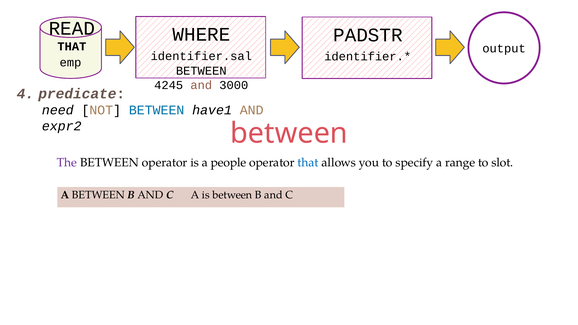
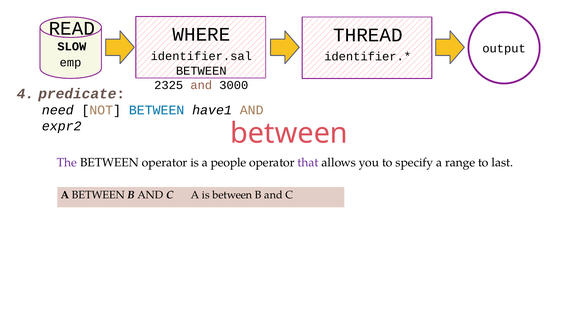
PADSTR: PADSTR -> THREAD (368, 35)
THAT: THAT -> SLOW (72, 47)
4245: 4245 -> 2325 (169, 85)
that colour: blue -> purple (308, 163)
slot: slot -> last (502, 163)
